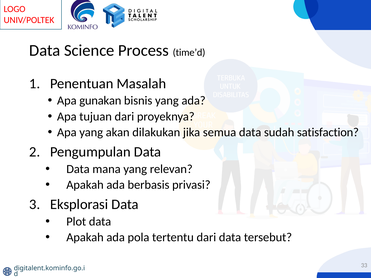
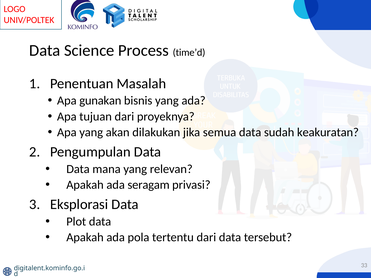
satisfaction: satisfaction -> keakuratan (328, 133)
berbasis: berbasis -> seragam (149, 185)
